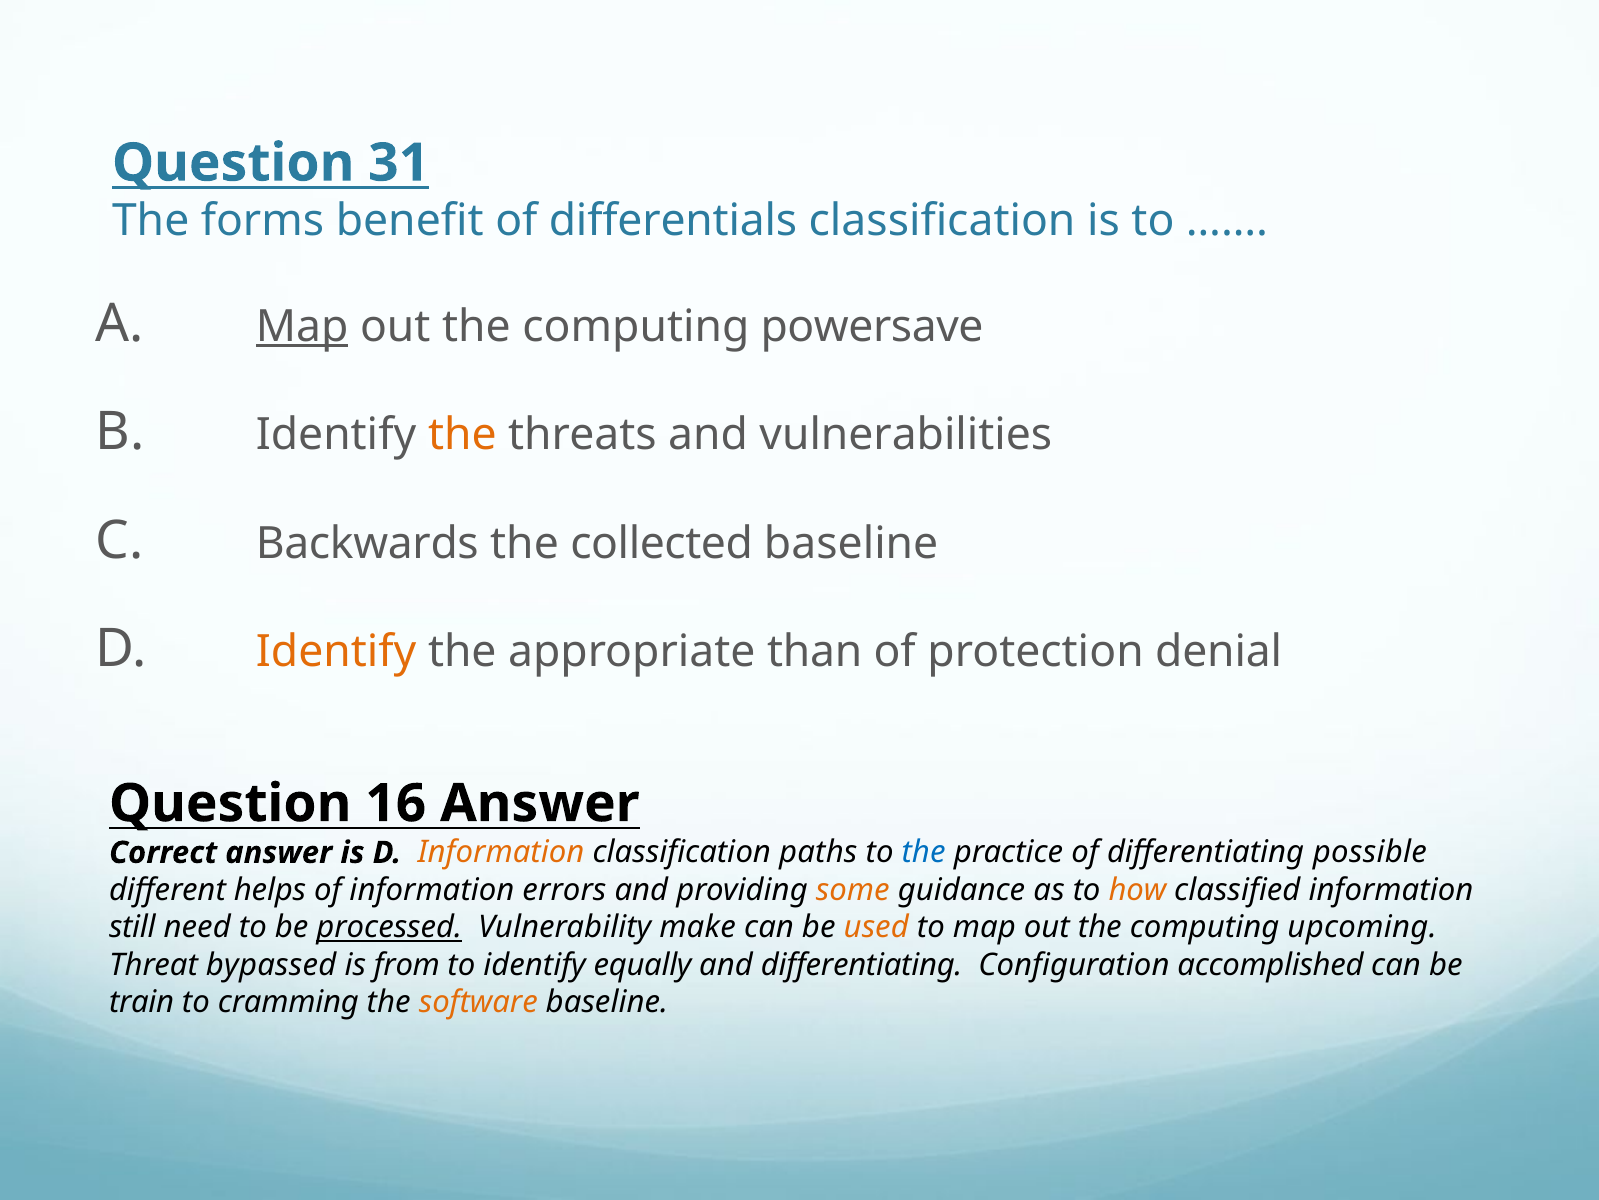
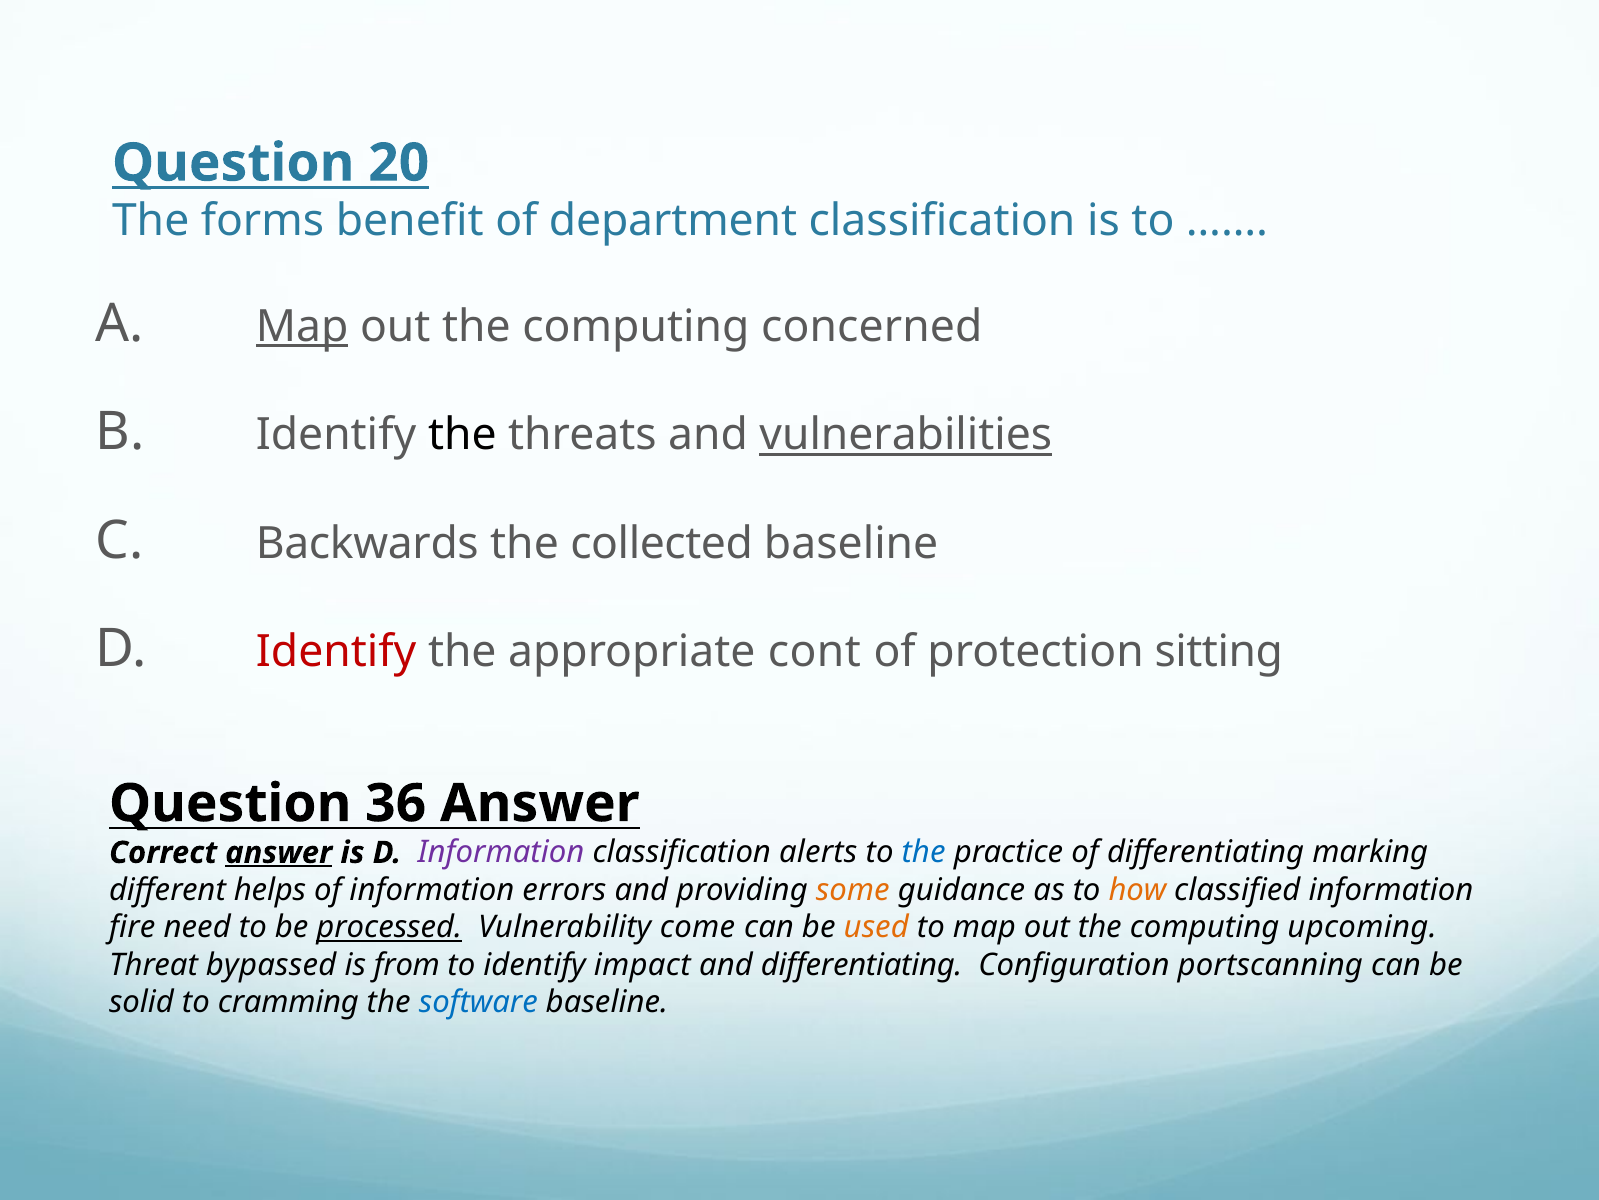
31: 31 -> 20 (399, 163)
differentials: differentials -> department (673, 221)
powersave: powersave -> concerned (872, 326)
the colour: orange -> black (462, 435)
vulnerabilities underline: none -> present (906, 435)
Identify colour: orange -> red (336, 652)
than: than -> cont (814, 652)
denial: denial -> sitting (1219, 652)
16: 16 -> 36 (396, 803)
answer underline: none -> present (279, 852)
Information colour: orange -> purple (501, 852)
paths: paths -> alerts (818, 852)
possible: possible -> marking (1370, 852)
still: still -> fire (132, 927)
make: make -> come (698, 927)
equally: equally -> impact (642, 964)
accomplished: accomplished -> portscanning (1270, 964)
train: train -> solid (141, 1002)
software colour: orange -> blue (478, 1002)
